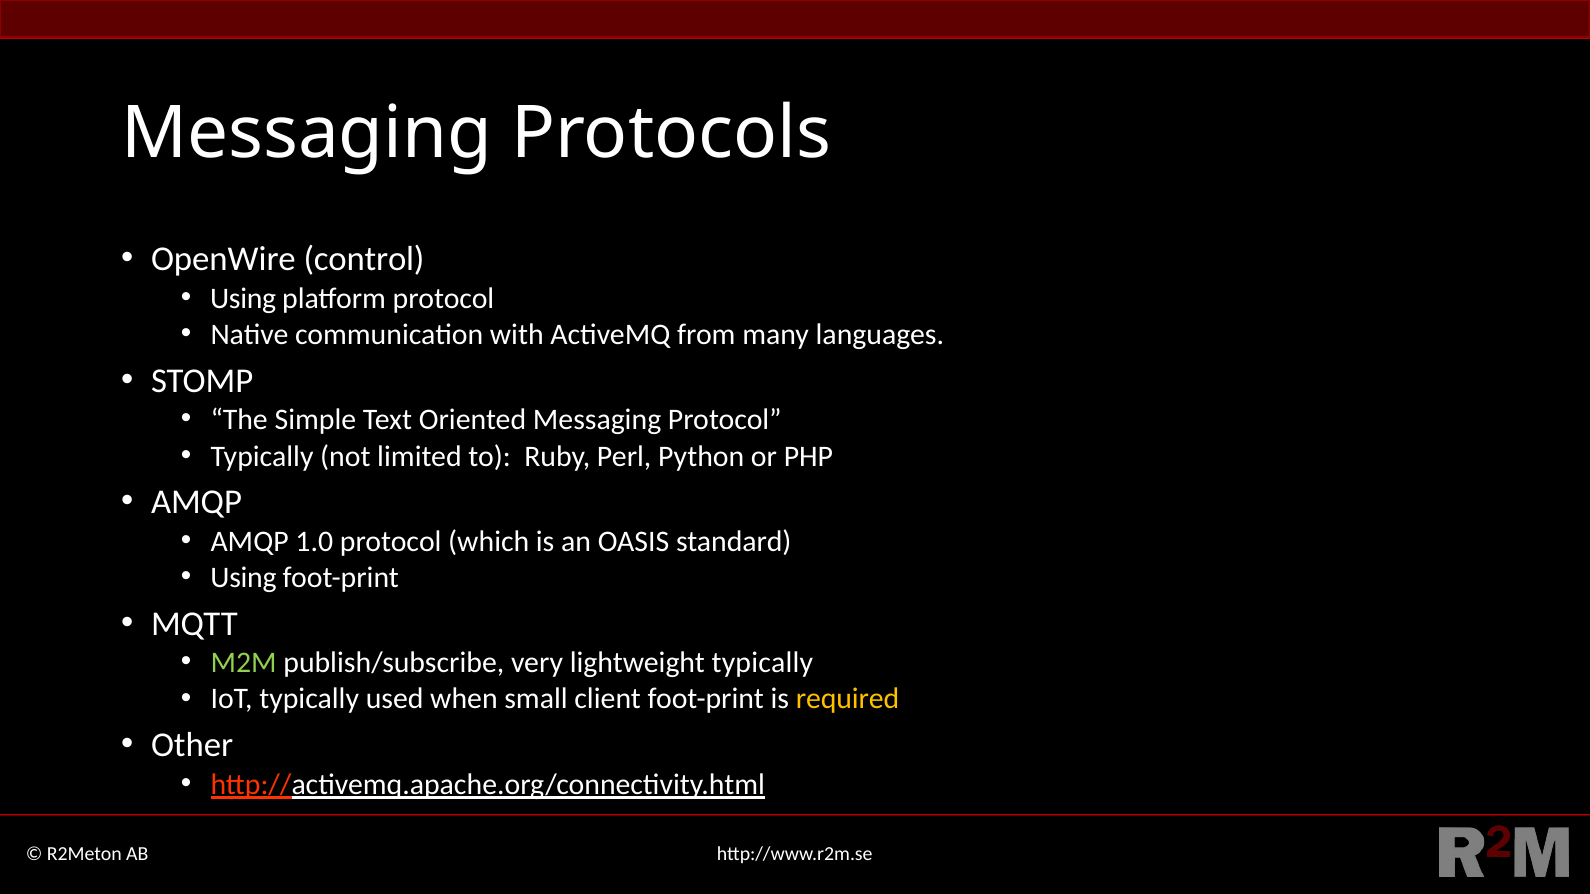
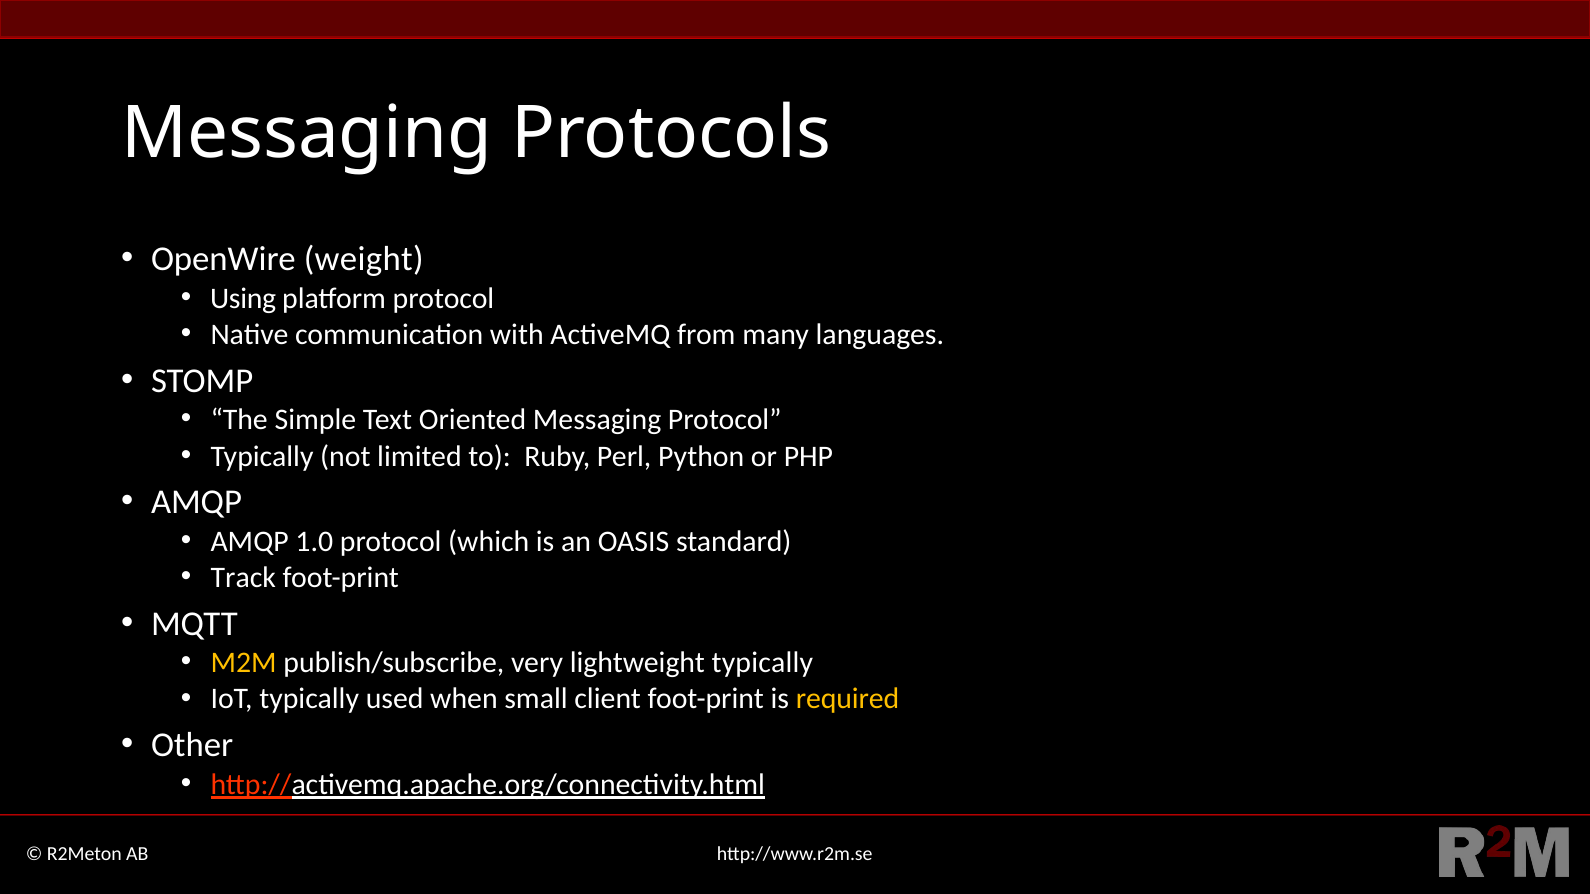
control: control -> weight (364, 260)
Using: Using -> Track (243, 578)
M2M colour: light green -> yellow (244, 663)
